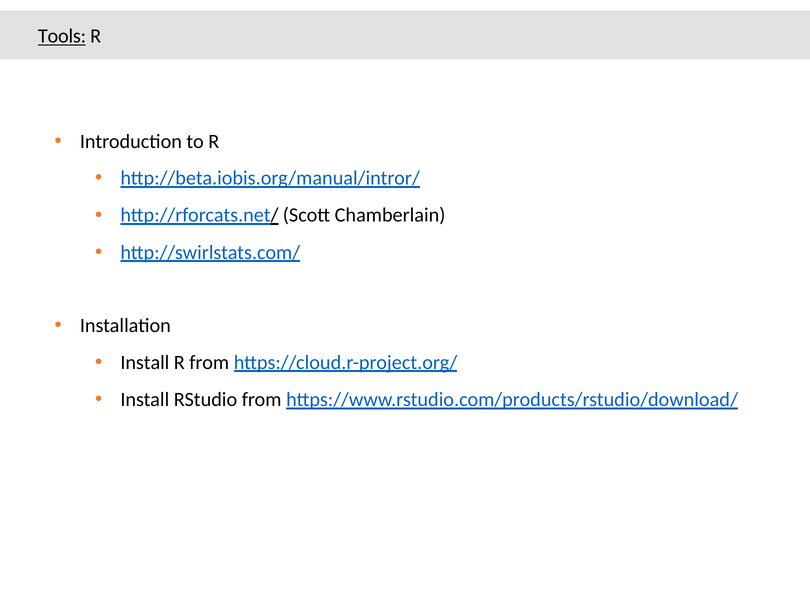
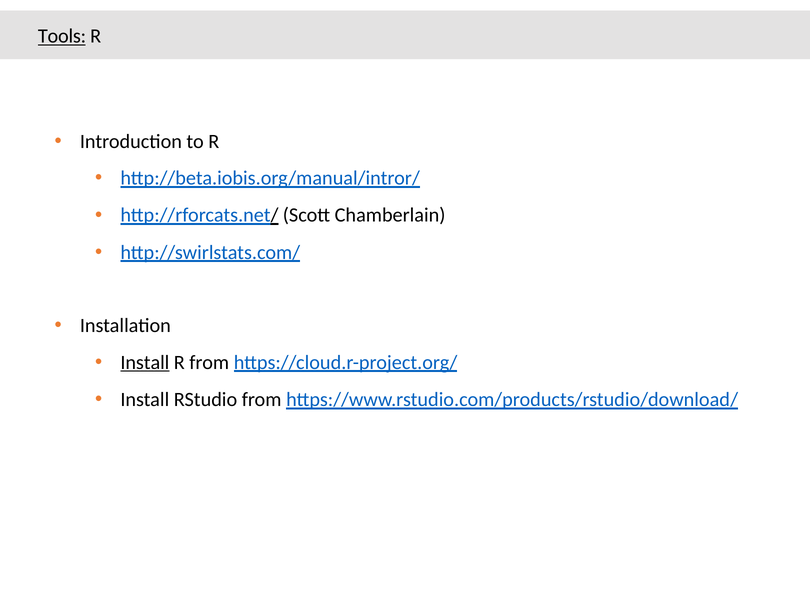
Install underline: none -> present (145, 362)
